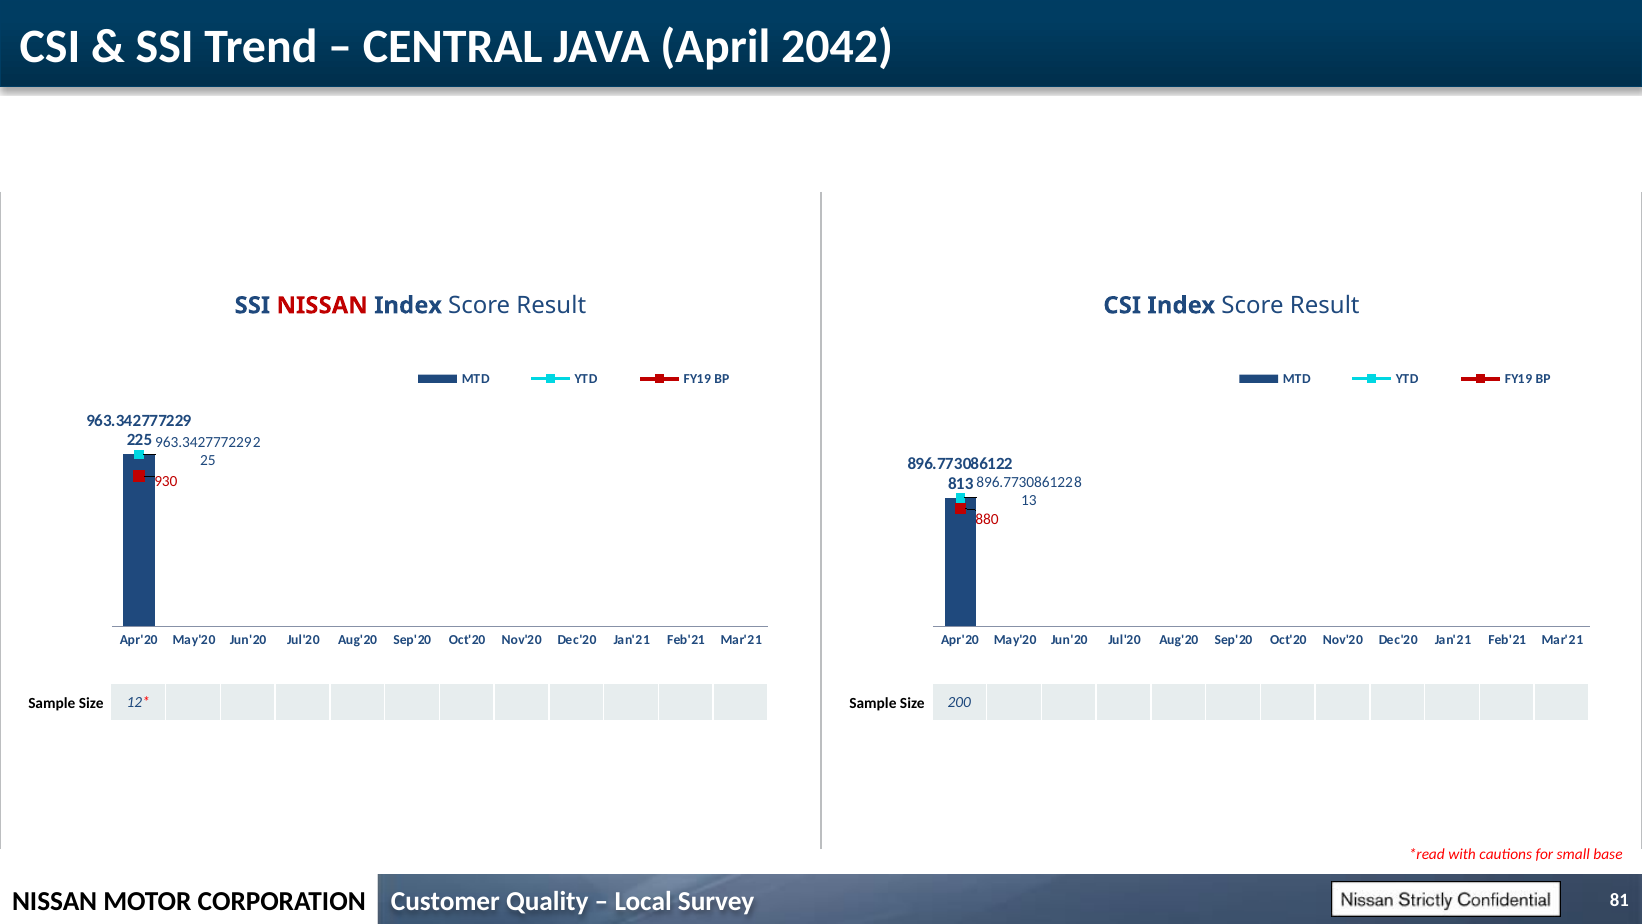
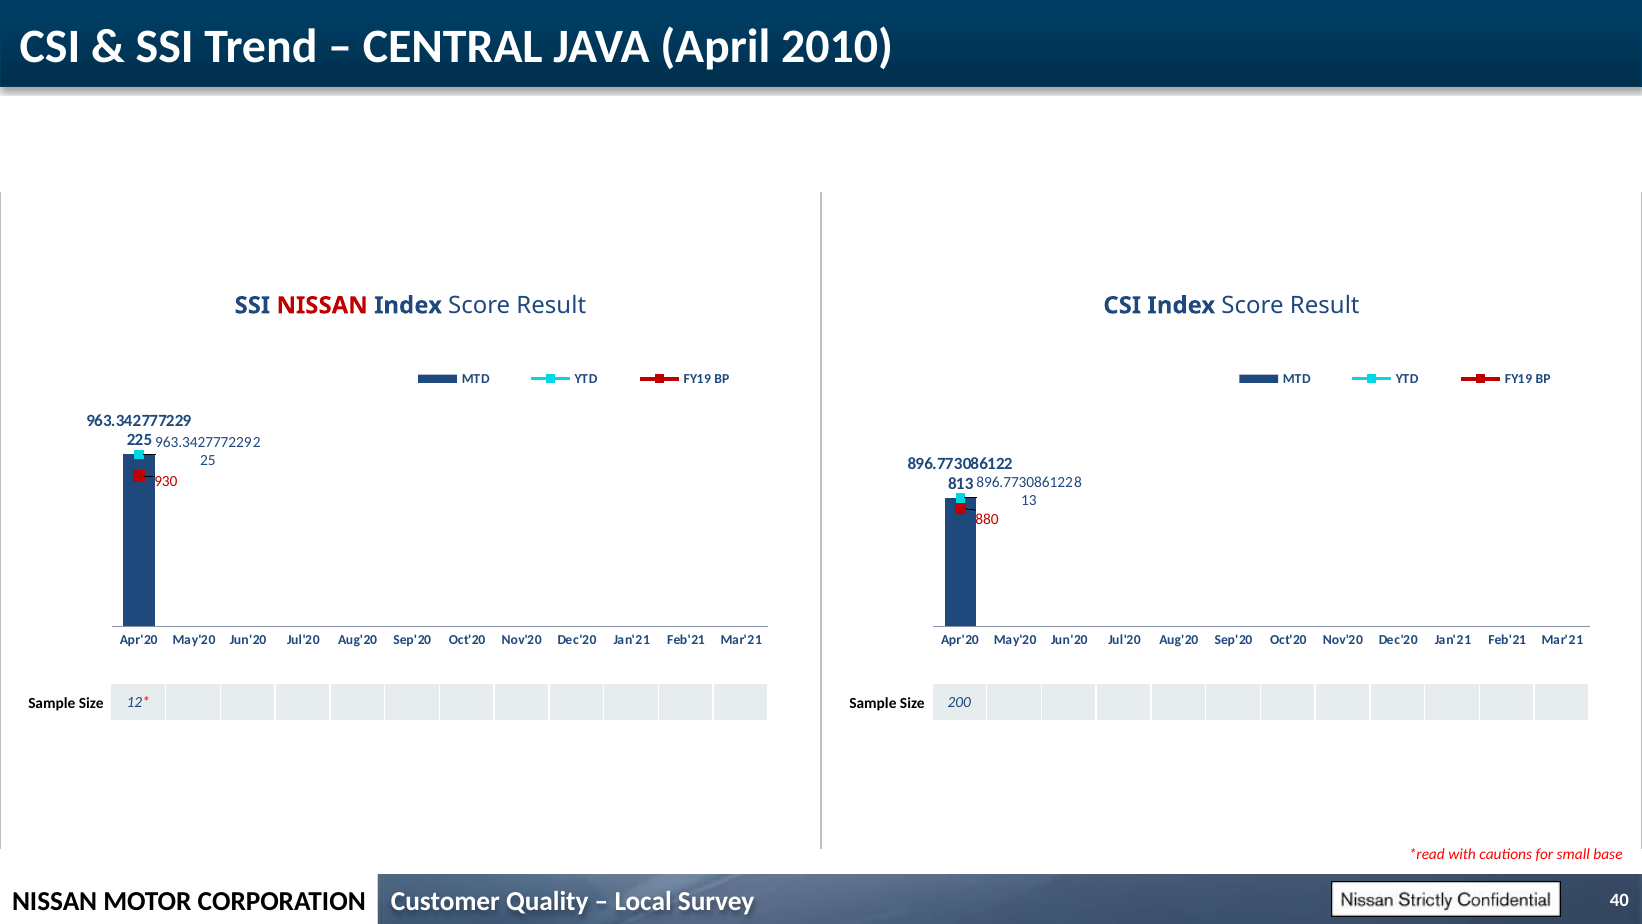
2042: 2042 -> 2010 (837, 47)
81: 81 -> 40 (1619, 900)
